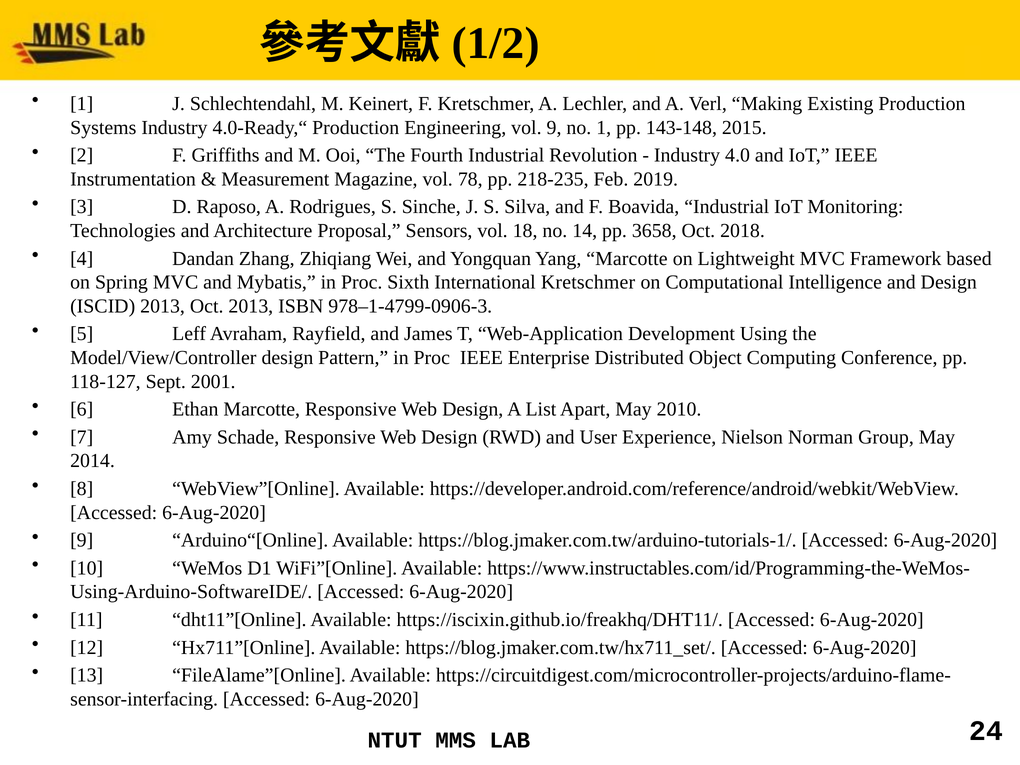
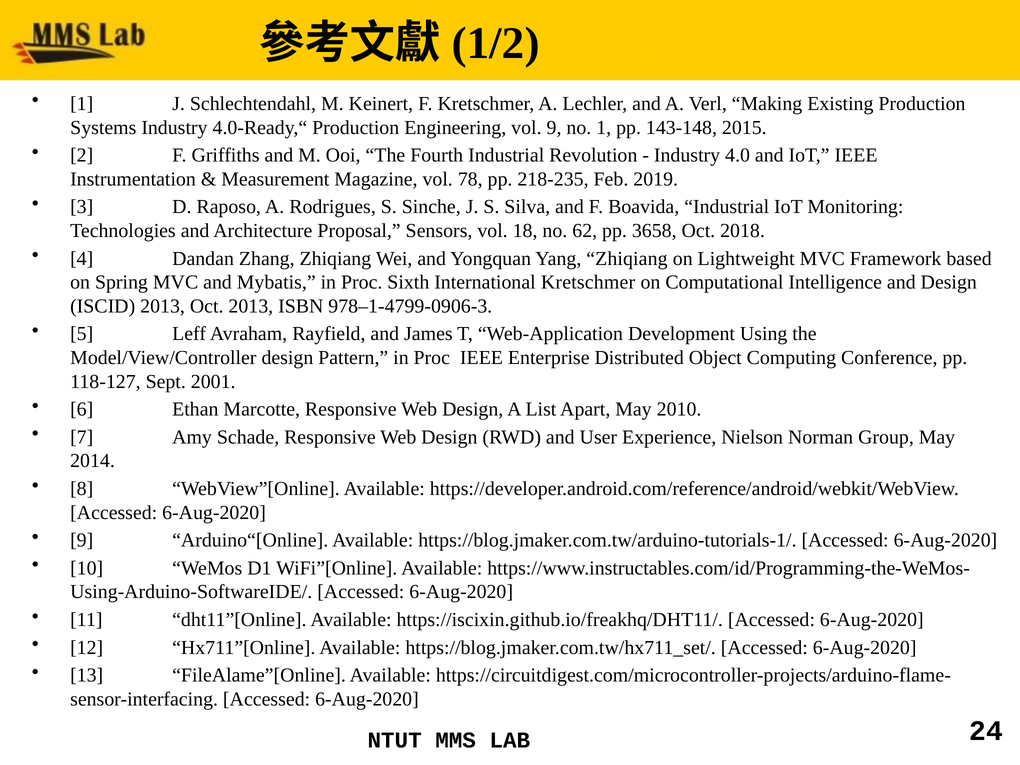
14: 14 -> 62 (585, 231)
Yang Marcotte: Marcotte -> Zhiqiang (627, 258)
